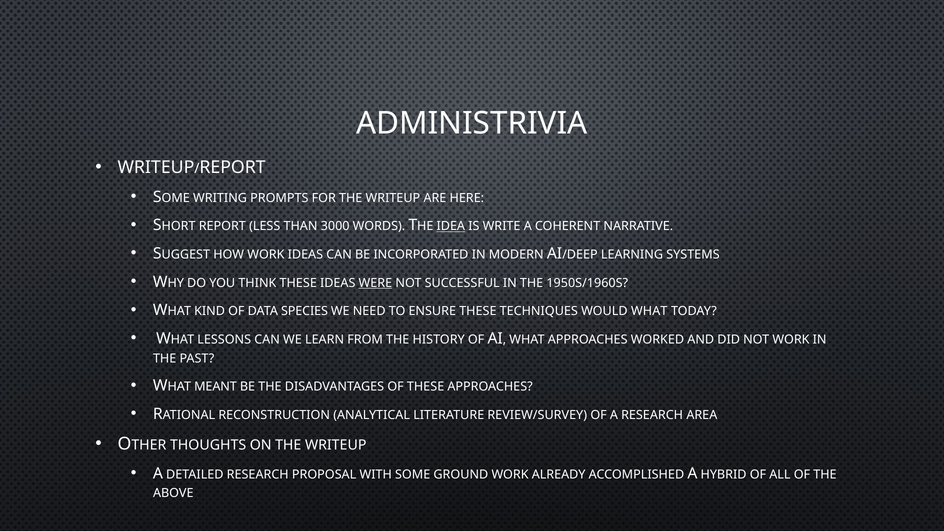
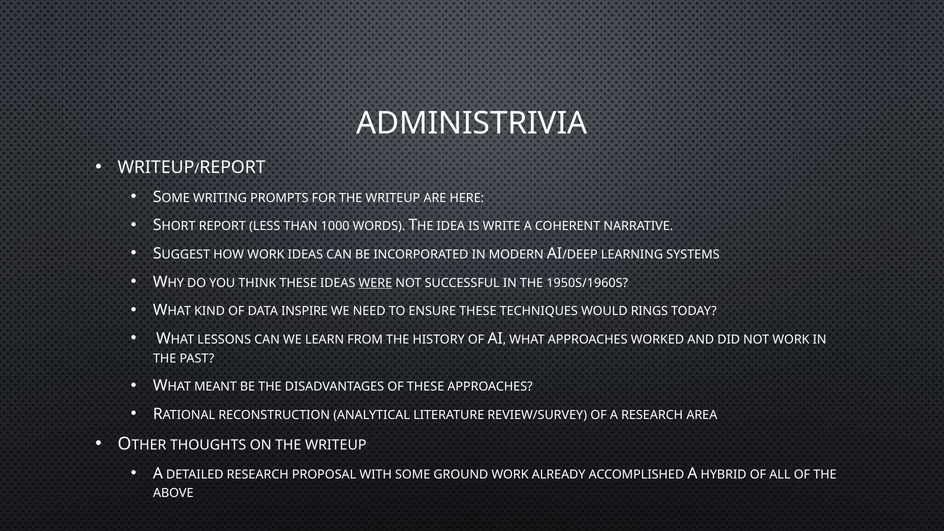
3000: 3000 -> 1000 (335, 226)
IDEA underline: present -> none (451, 226)
SPECIES: SPECIES -> INSPIRE (305, 311)
WOULD WHAT: WHAT -> RINGS (649, 311)
